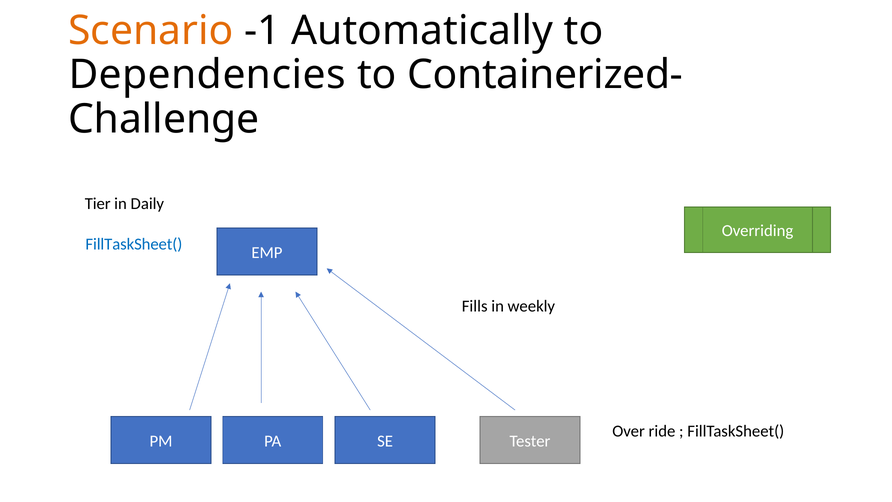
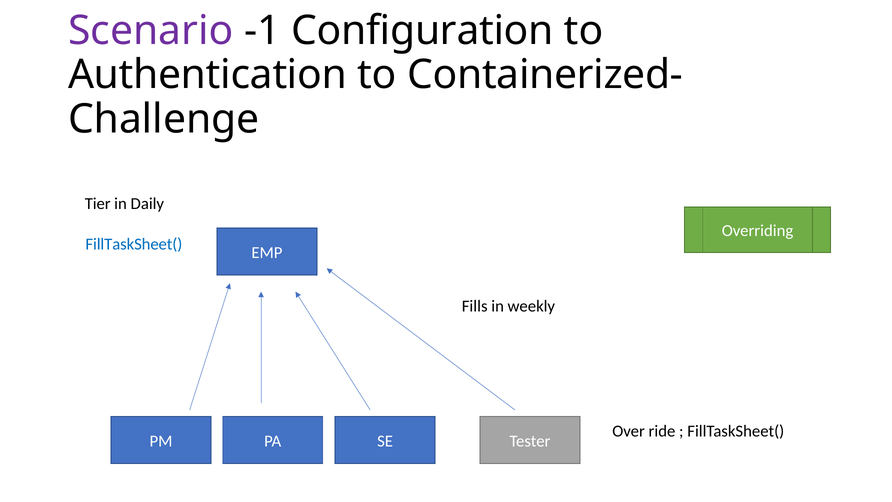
Scenario colour: orange -> purple (151, 31)
Automatically: Automatically -> Configuration (422, 31)
Dependencies: Dependencies -> Authentication (207, 75)
